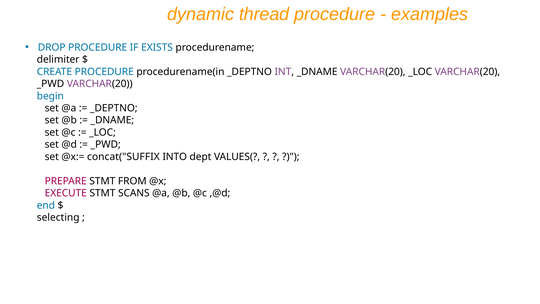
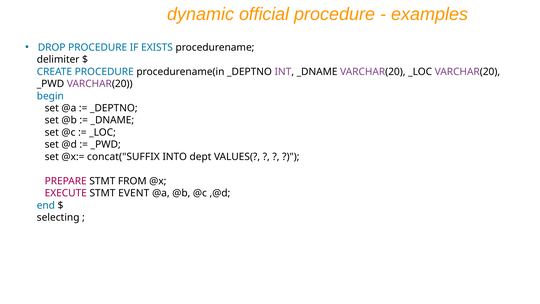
thread: thread -> official (264, 14)
SCANS: SCANS -> EVENT (134, 193)
